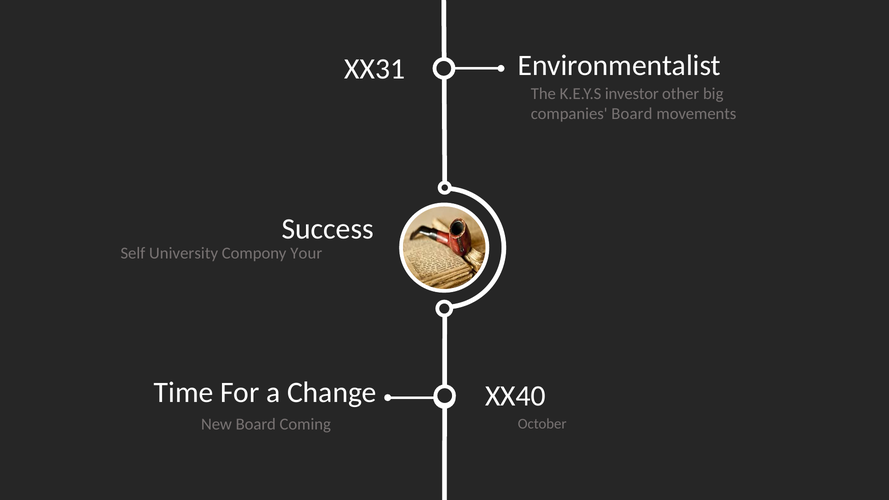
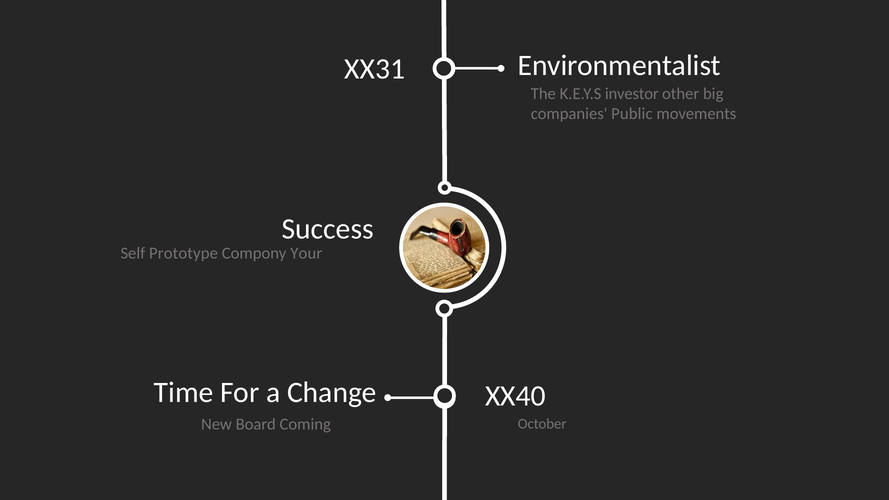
companies Board: Board -> Public (632, 114)
University: University -> Prototype (184, 254)
